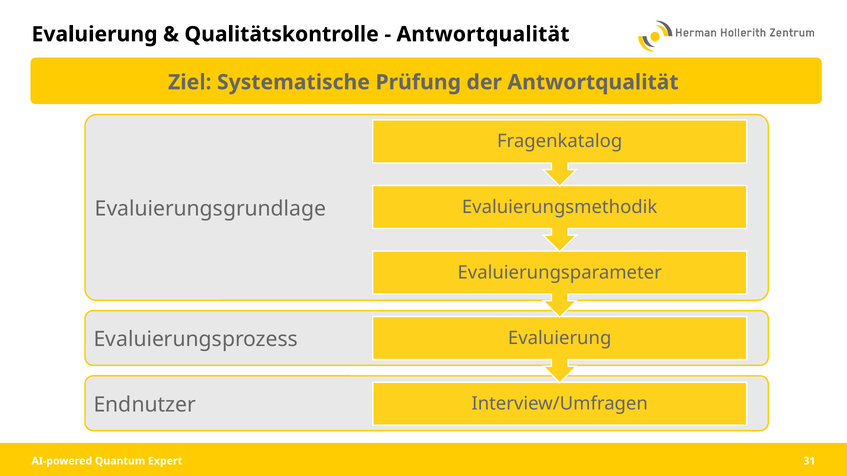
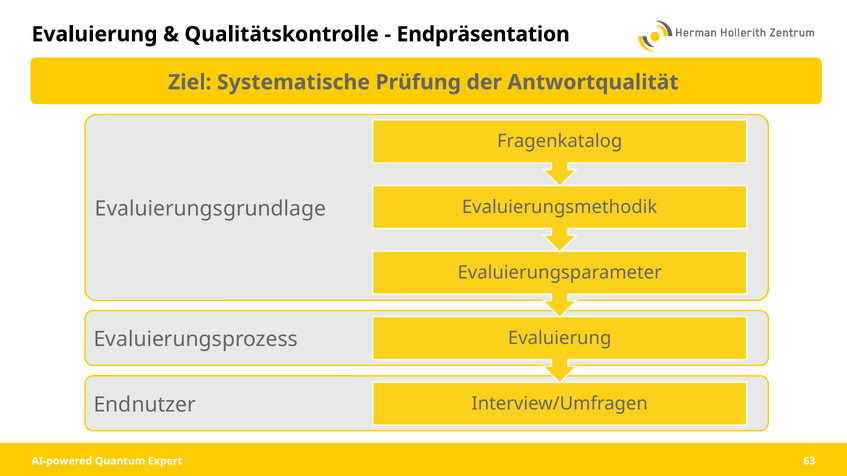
Antwortqualität: Antwortqualität -> Endpräsentation (483, 34)
31: 31 -> 63 (809, 461)
